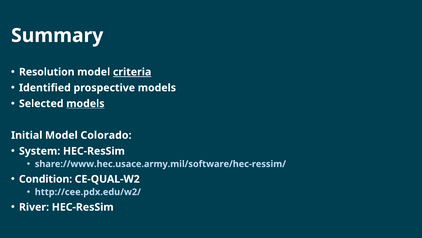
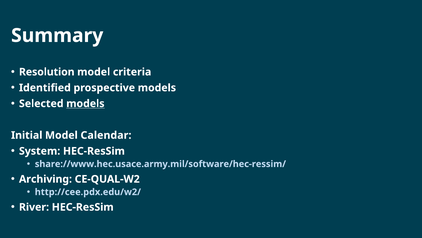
criteria underline: present -> none (132, 72)
Colorado: Colorado -> Calendar (106, 135)
Condition: Condition -> Archiving (45, 179)
